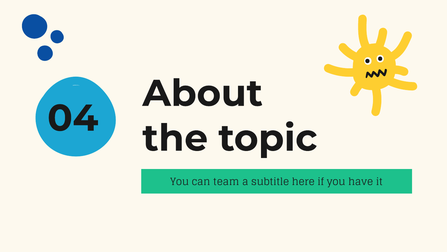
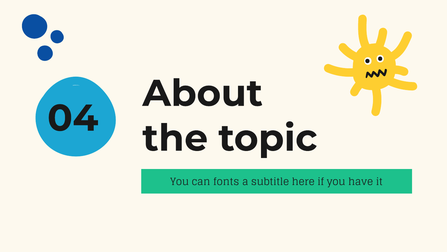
team: team -> fonts (226, 182)
